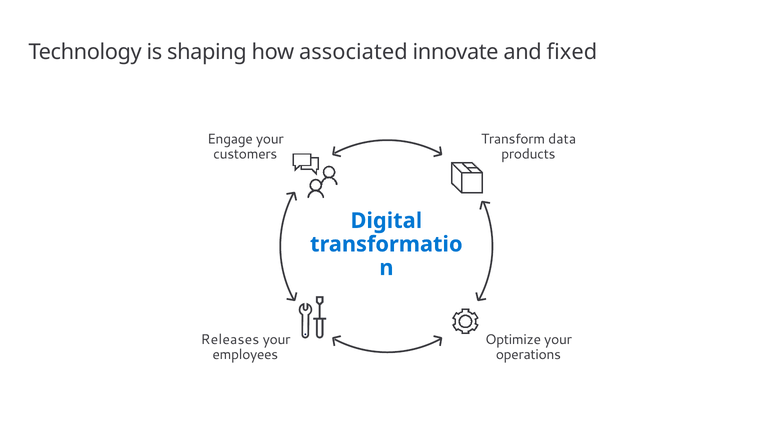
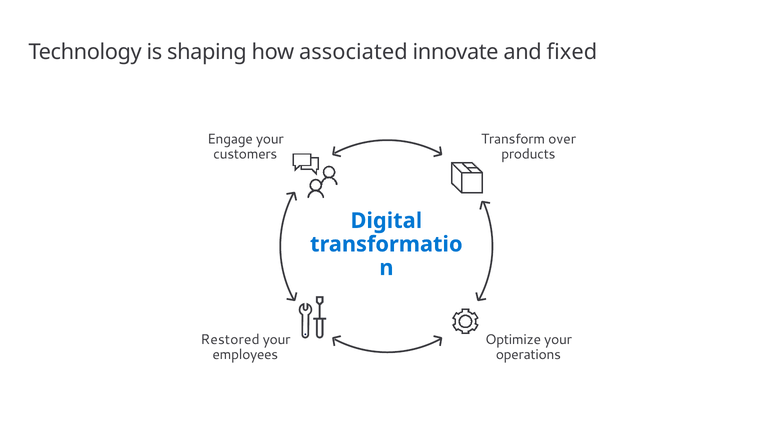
data: data -> over (562, 139)
Releases: Releases -> Restored (230, 340)
